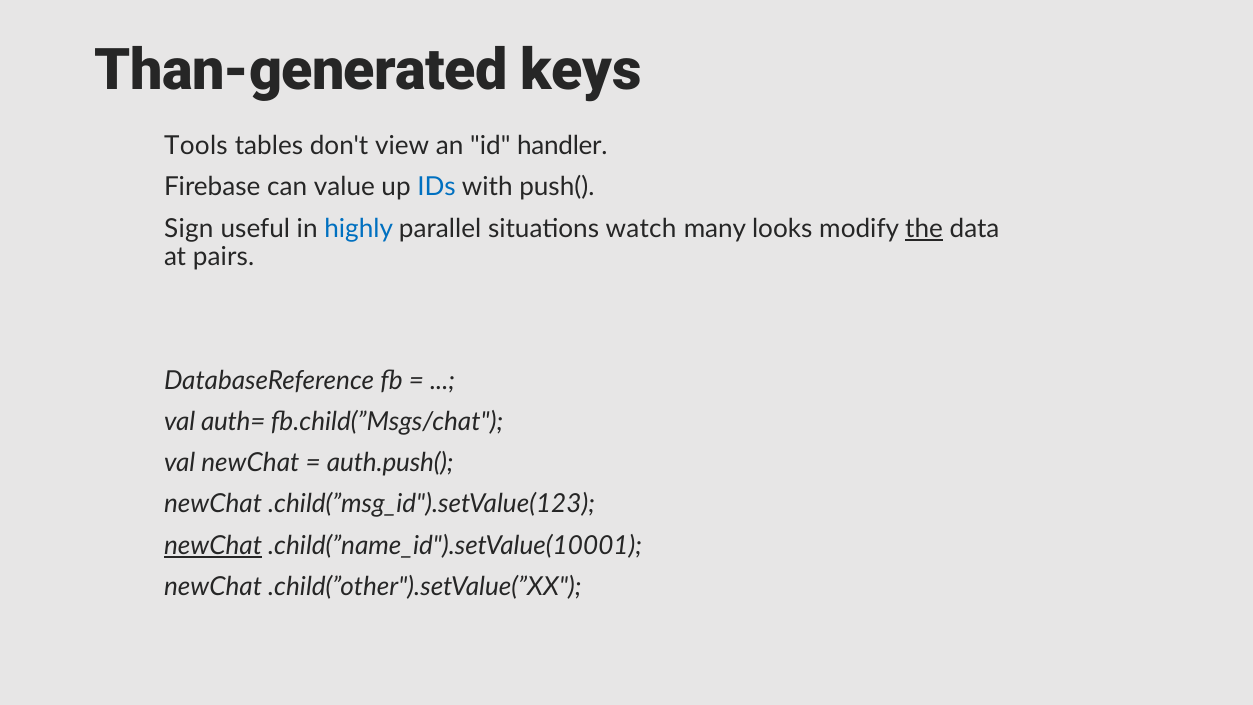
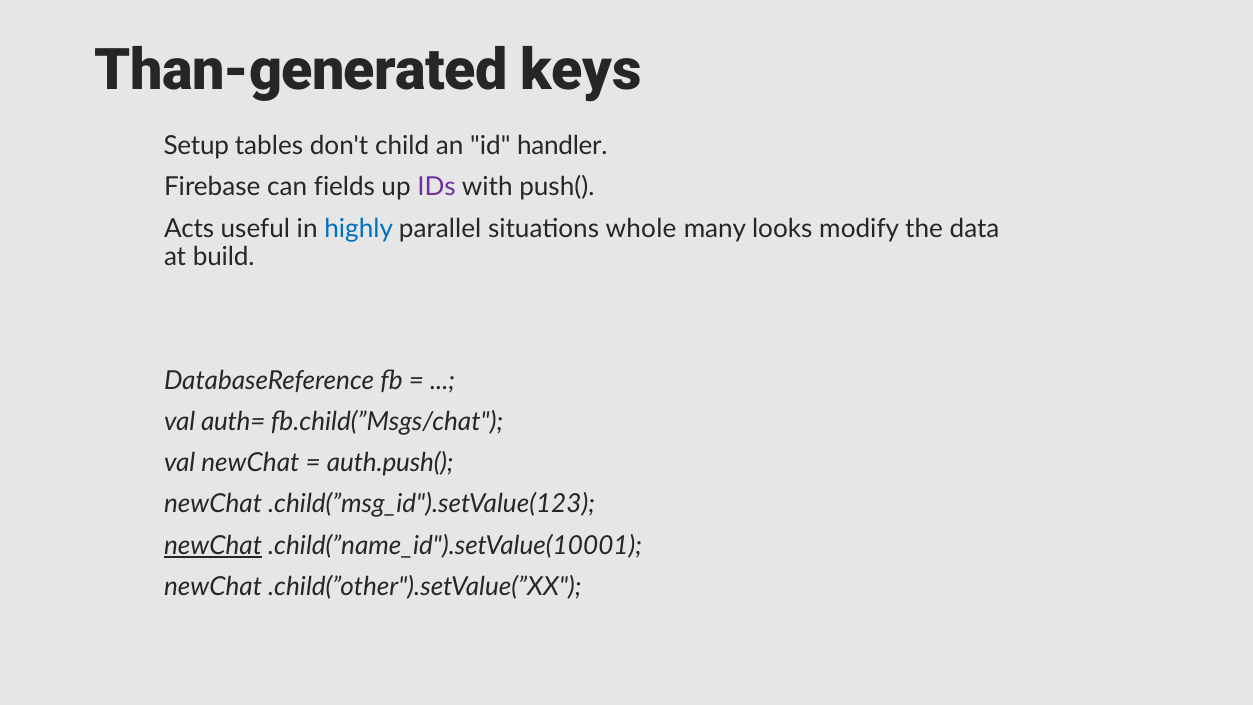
Tools: Tools -> Setup (196, 146)
view: view -> child (402, 146)
value: value -> fields (344, 187)
IDs colour: blue -> purple (437, 187)
Sign: Sign -> Acts (189, 228)
watch: watch -> whole (641, 228)
the underline: present -> none (924, 228)
pairs: pairs -> build (224, 257)
